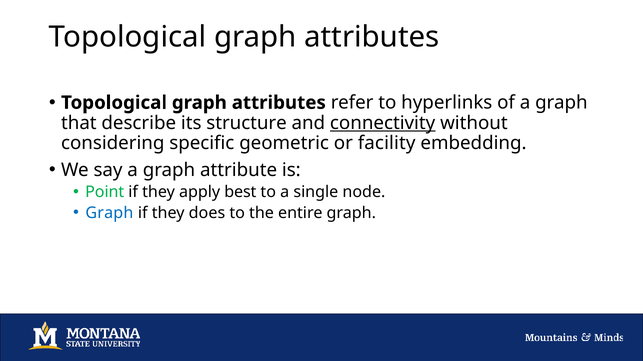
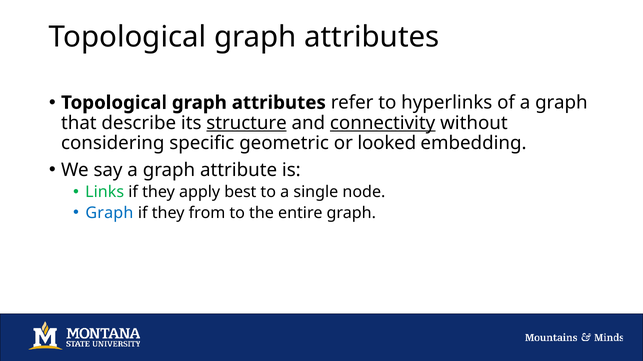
structure underline: none -> present (247, 123)
facility: facility -> looked (387, 143)
Point: Point -> Links (105, 193)
does: does -> from (207, 213)
